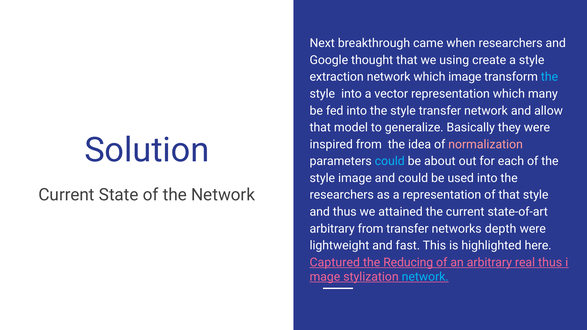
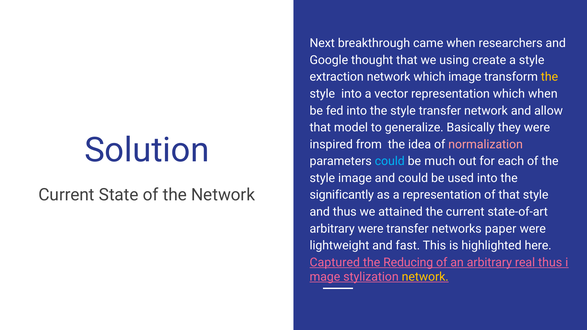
the colour: light blue -> yellow (549, 77)
which many: many -> when (543, 94)
about: about -> much (440, 161)
researchers: researchers -> significantly (342, 195)
arbitrary from: from -> were (371, 229)
depth: depth -> paper (501, 229)
network colour: light blue -> yellow (425, 277)
